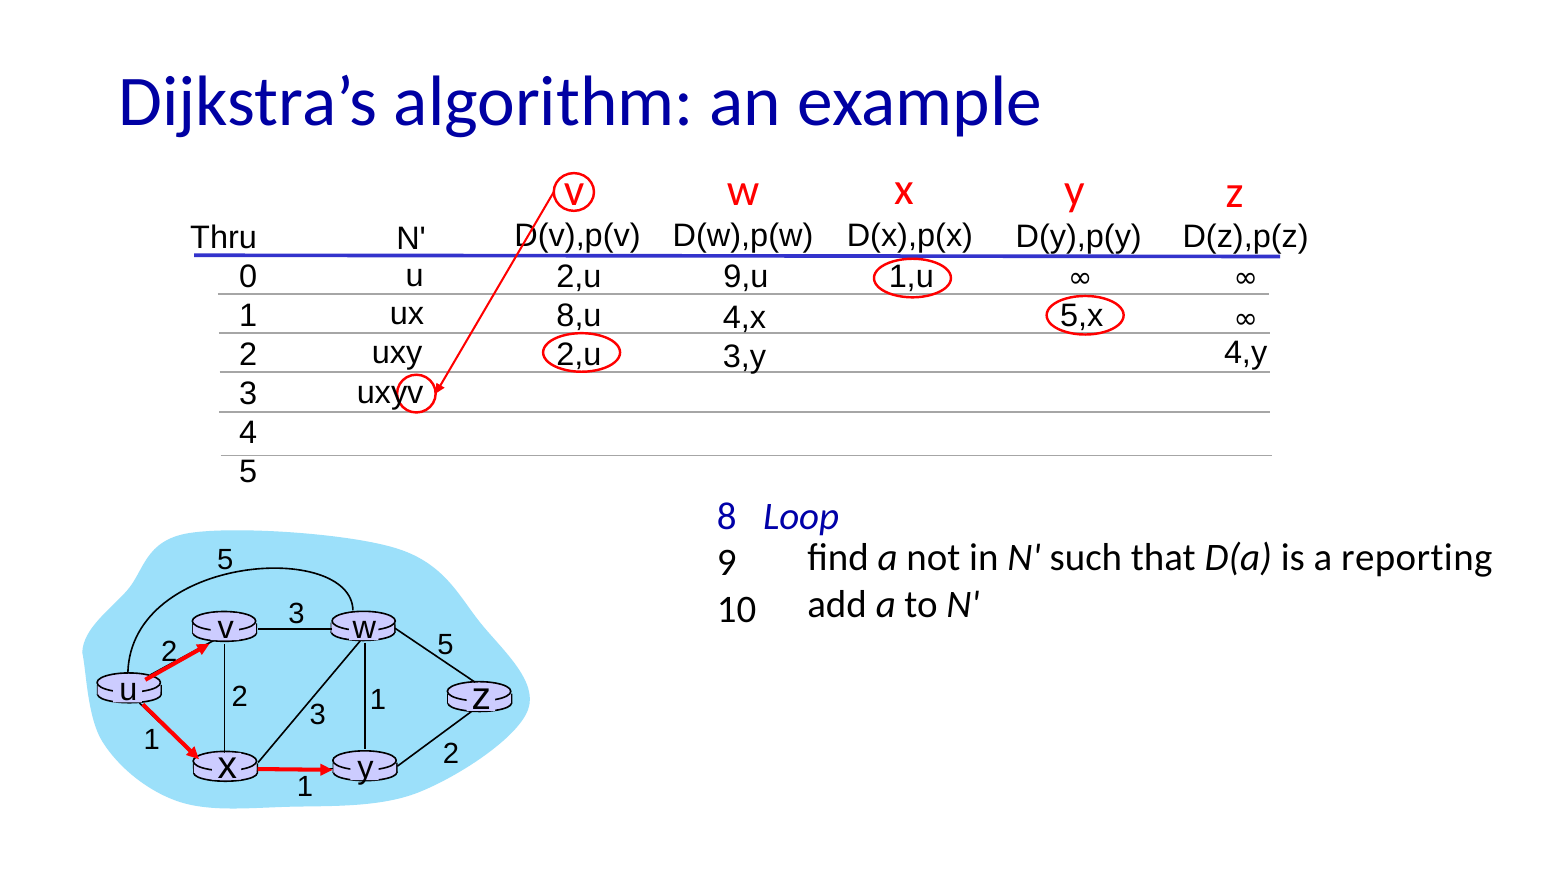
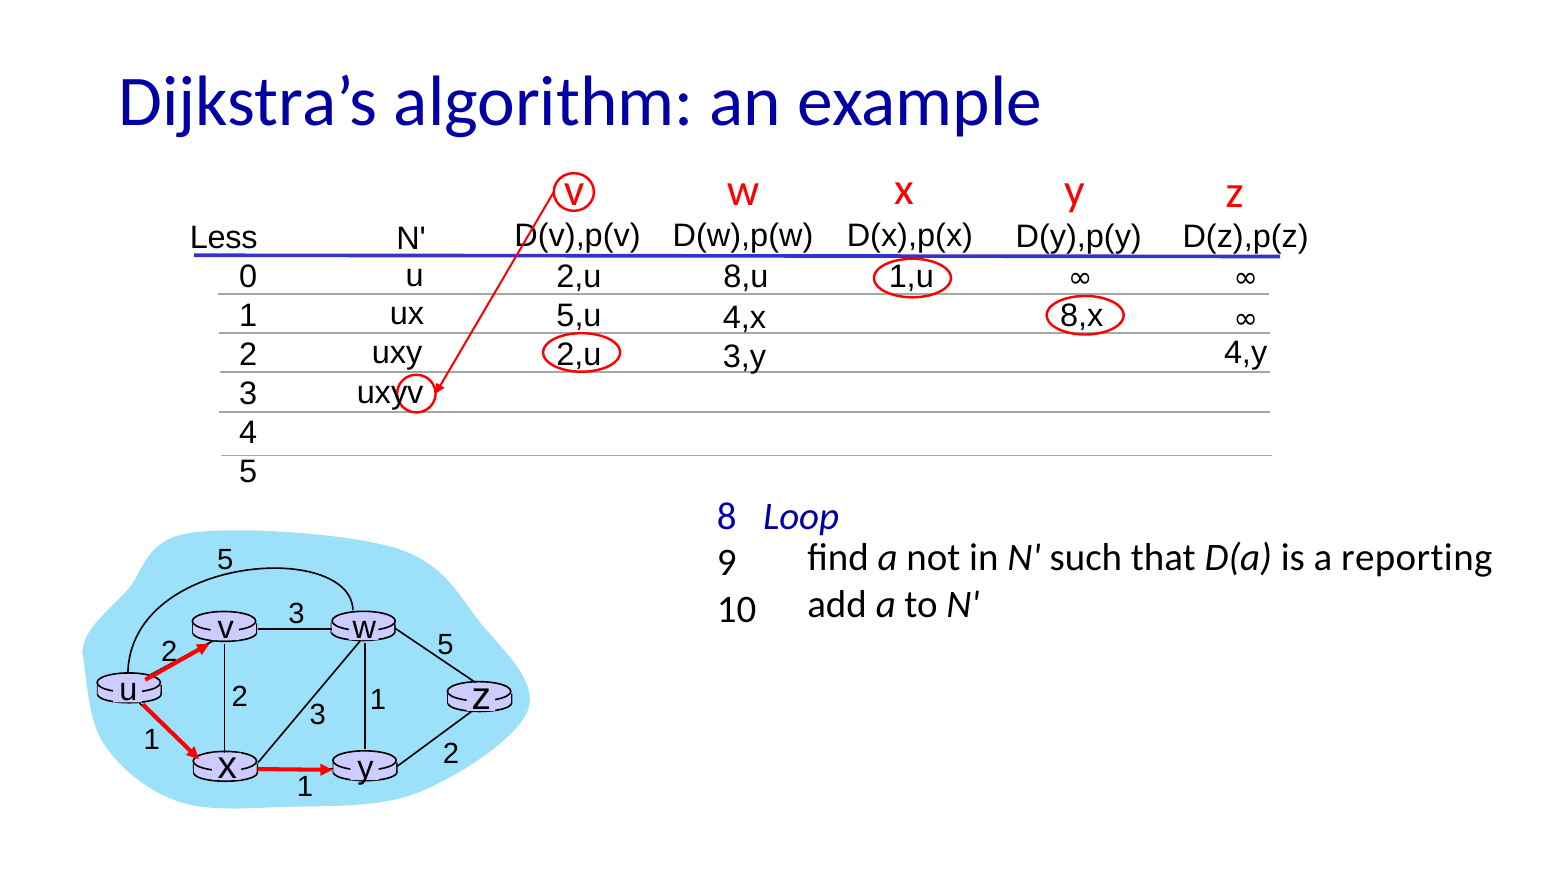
Thru: Thru -> Less (224, 238)
9,u: 9,u -> 8,u (746, 277)
8,u: 8,u -> 5,u (579, 316)
5,x: 5,x -> 8,x (1082, 316)
